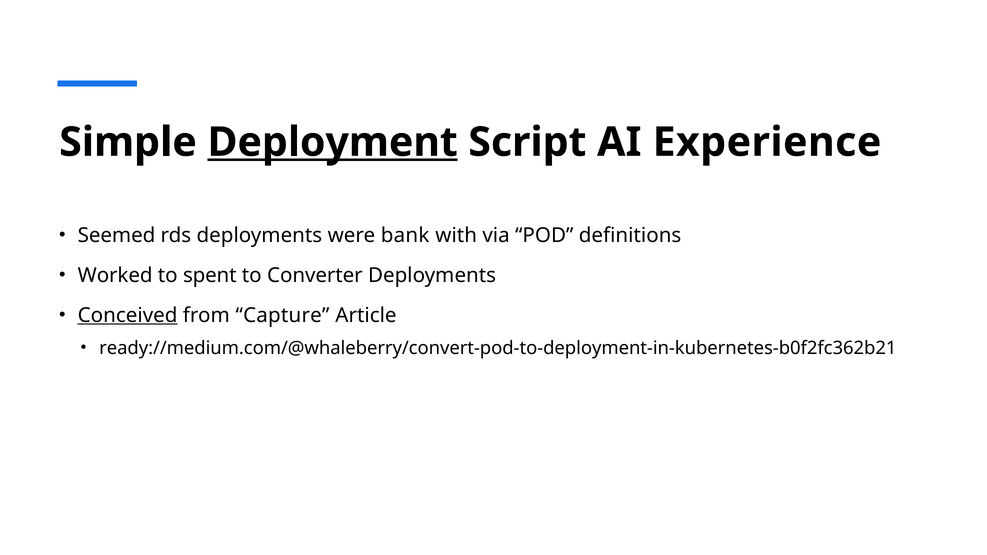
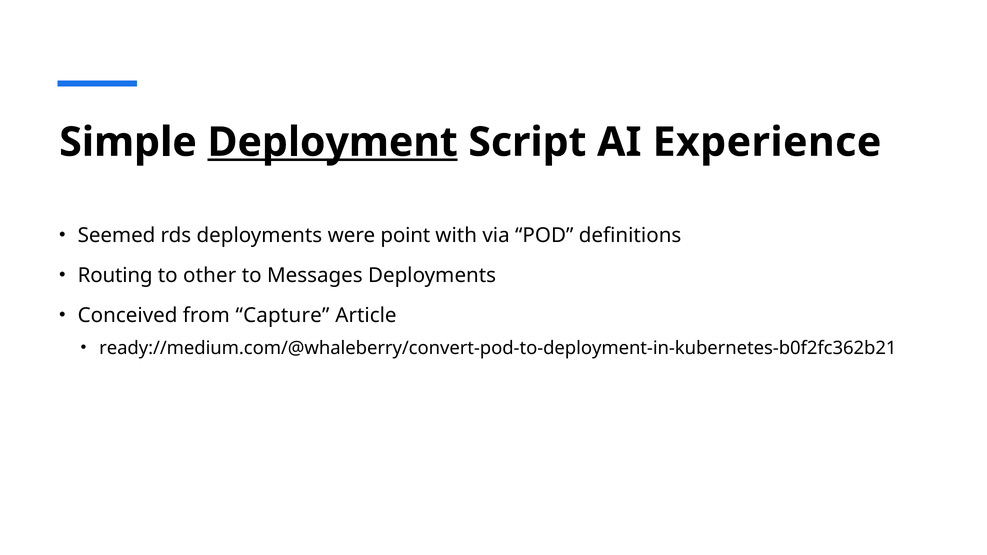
bank: bank -> point (405, 236)
Worked: Worked -> Routing (115, 275)
spent: spent -> other (210, 275)
Converter: Converter -> Messages (315, 275)
Conceived underline: present -> none (128, 315)
